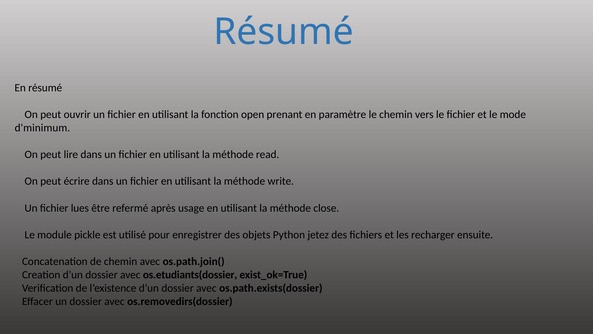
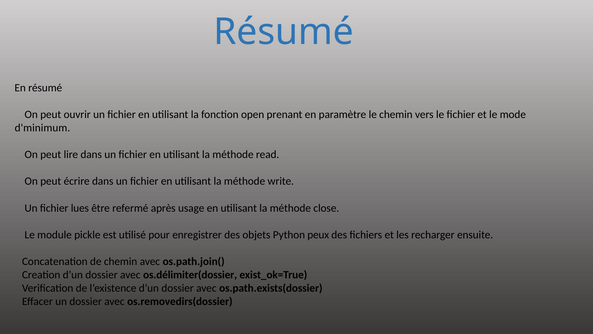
jetez: jetez -> peux (318, 234)
os.etudiants(dossier: os.etudiants(dossier -> os.délimiter(dossier (190, 274)
